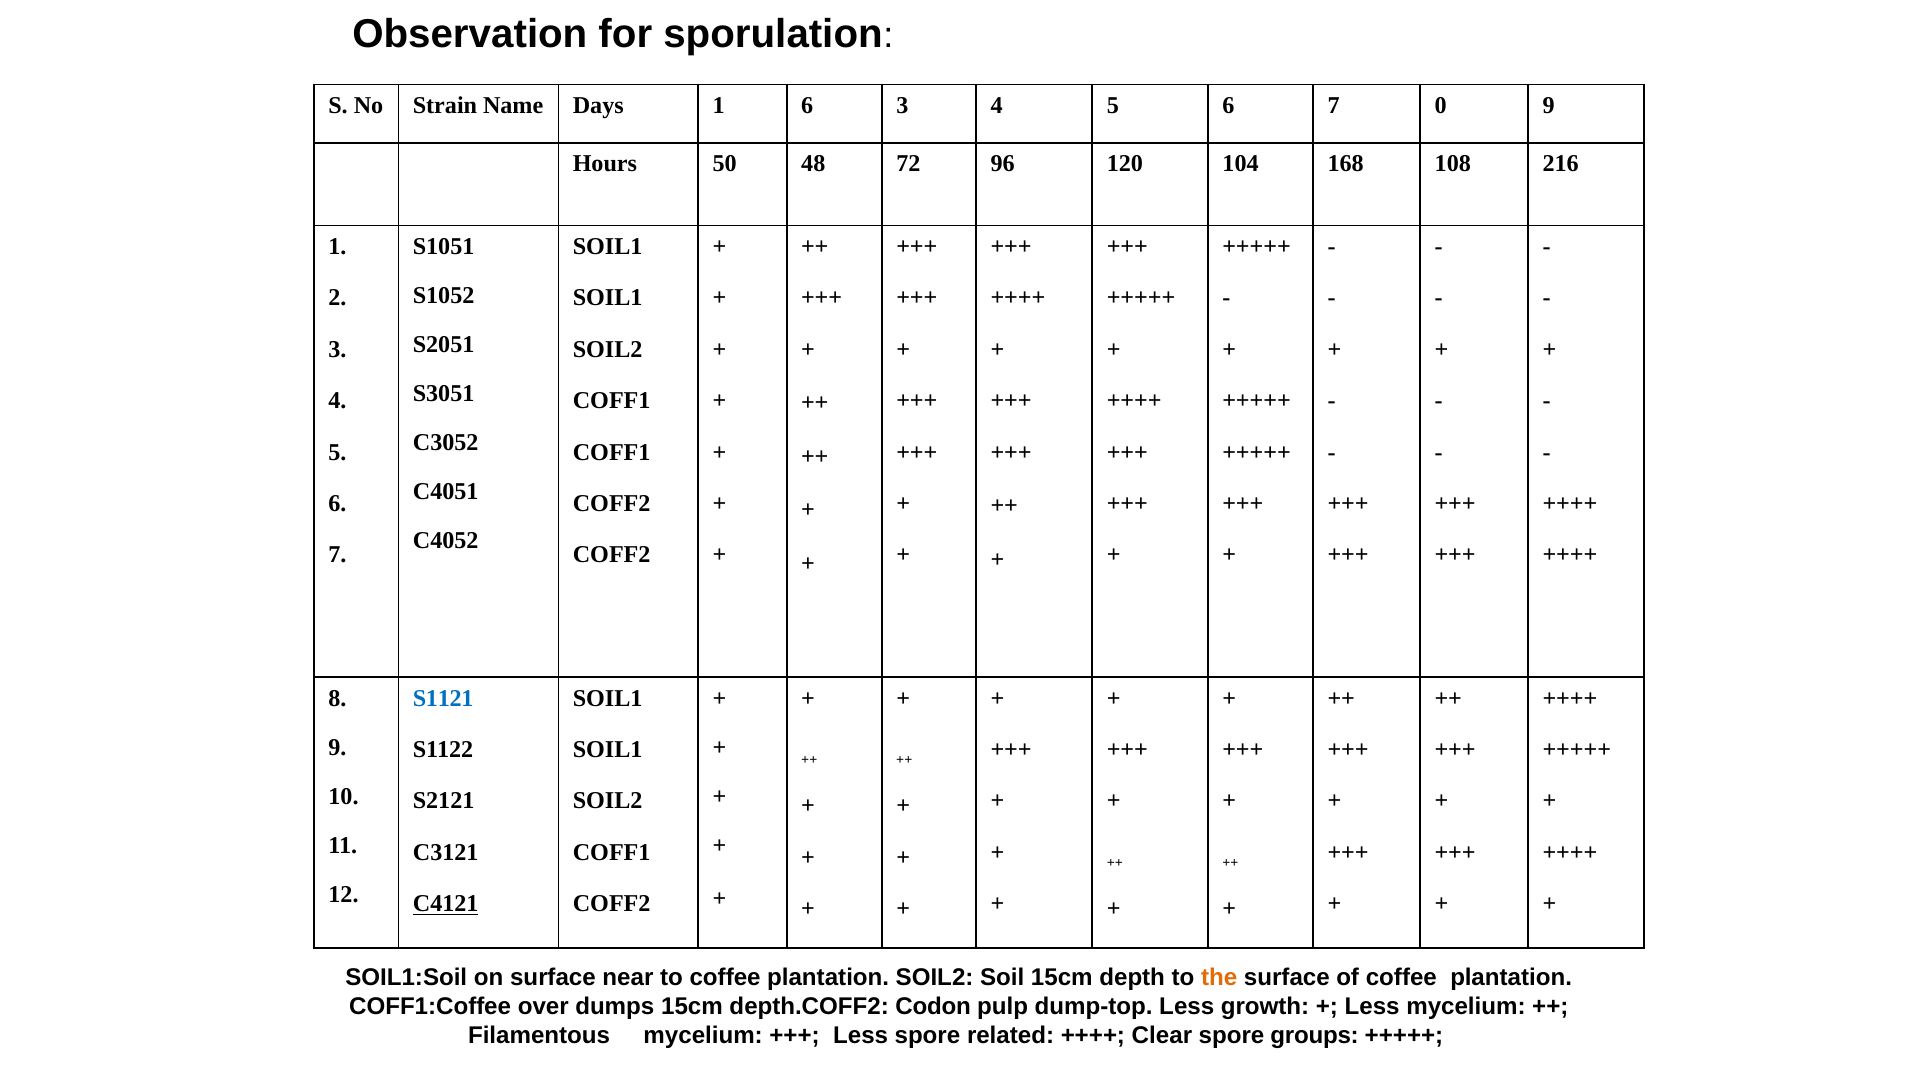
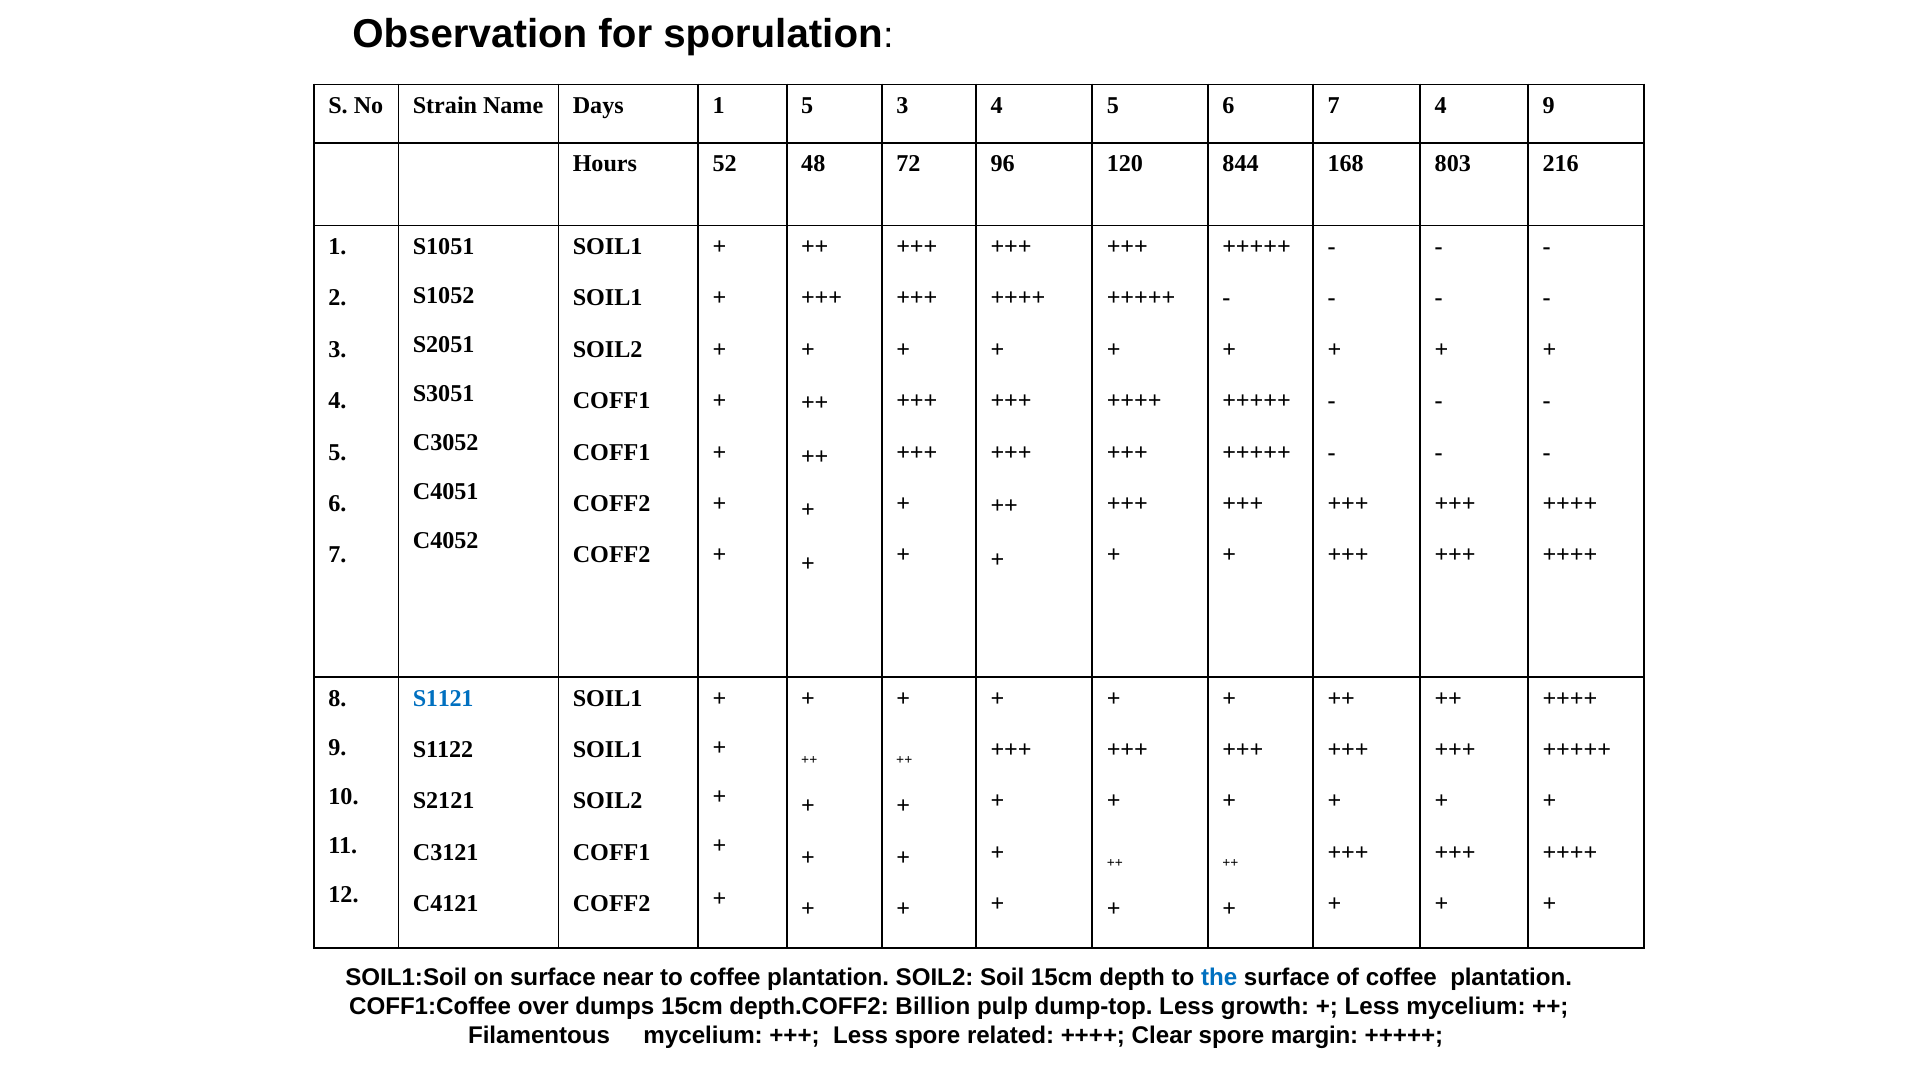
1 6: 6 -> 5 (807, 105)
7 0: 0 -> 4 (1441, 105)
50: 50 -> 52 (725, 164)
104: 104 -> 844 (1241, 164)
108: 108 -> 803 (1453, 164)
C4121 underline: present -> none (446, 904)
the colour: orange -> blue (1219, 977)
Codon: Codon -> Billion (933, 1006)
groups: groups -> margin (1315, 1035)
